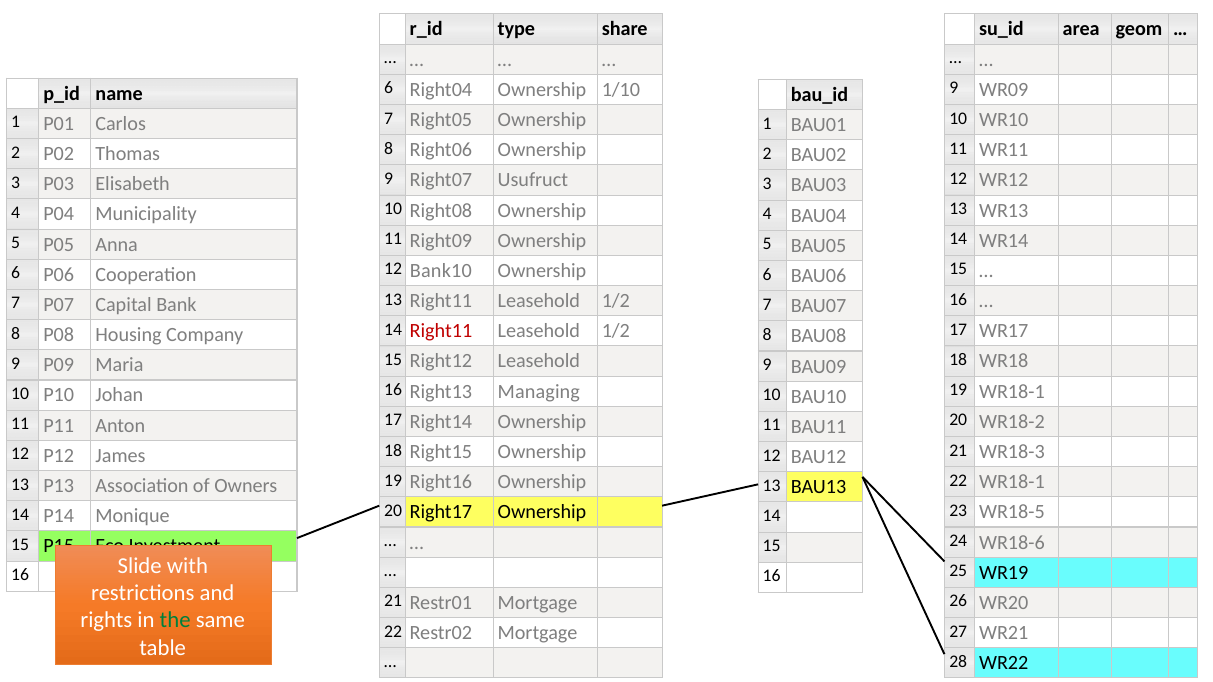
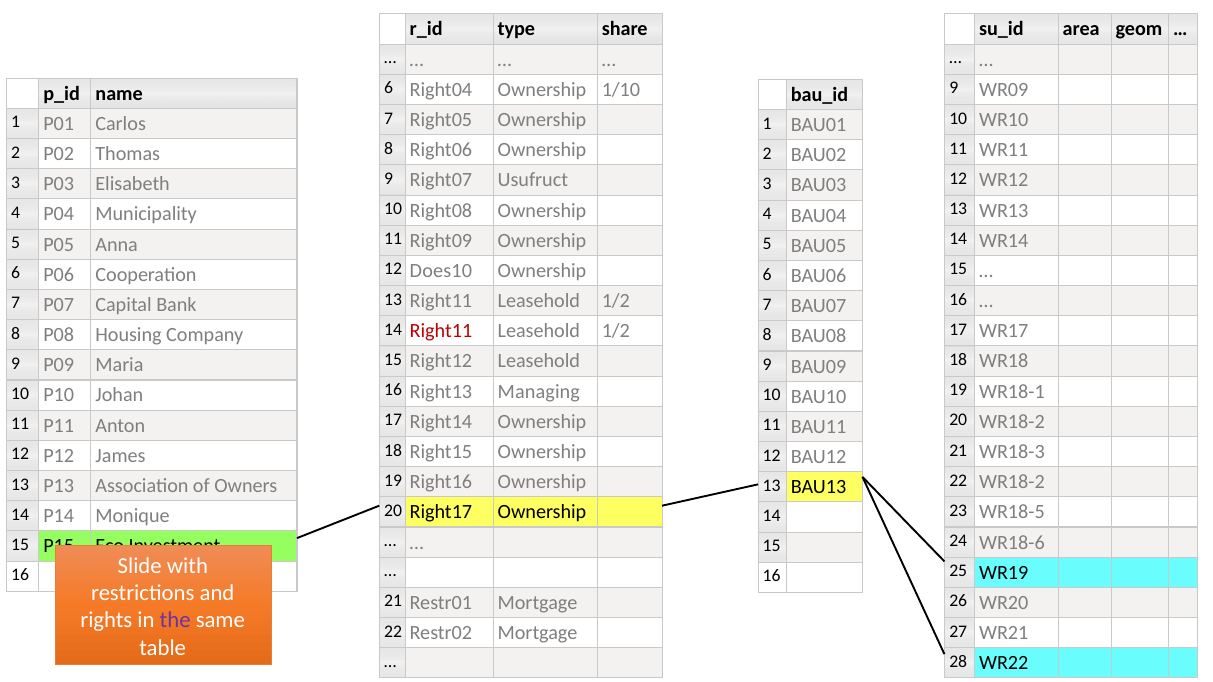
Bank10: Bank10 -> Does10 (441, 271)
22 WR18-1: WR18-1 -> WR18-2 (1012, 482)
the colour: green -> purple (175, 621)
